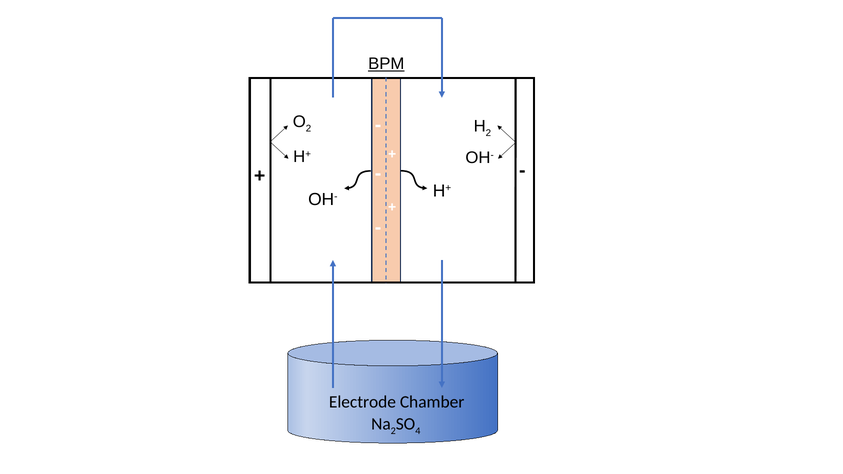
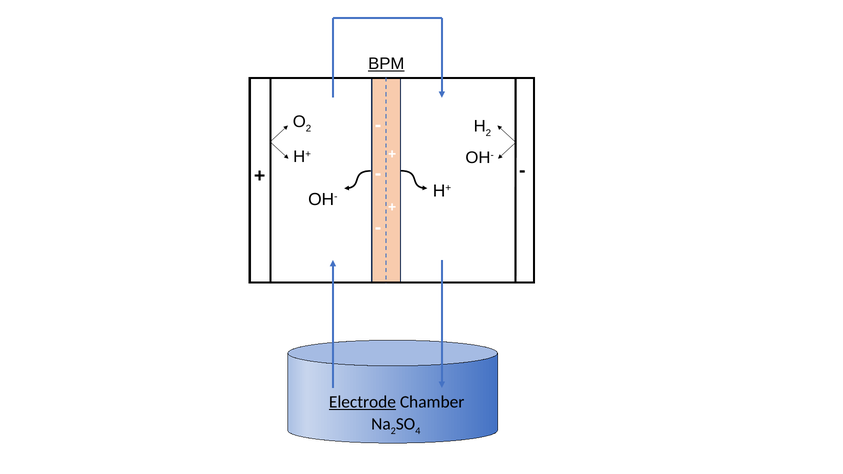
Electrode underline: none -> present (362, 402)
